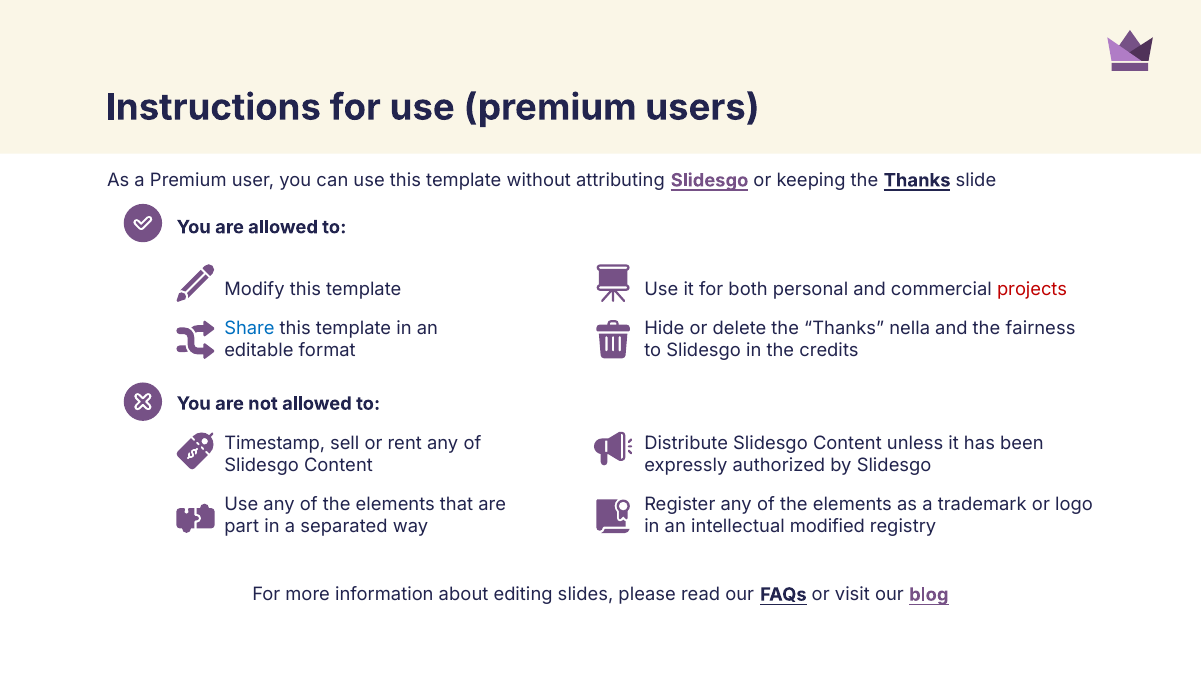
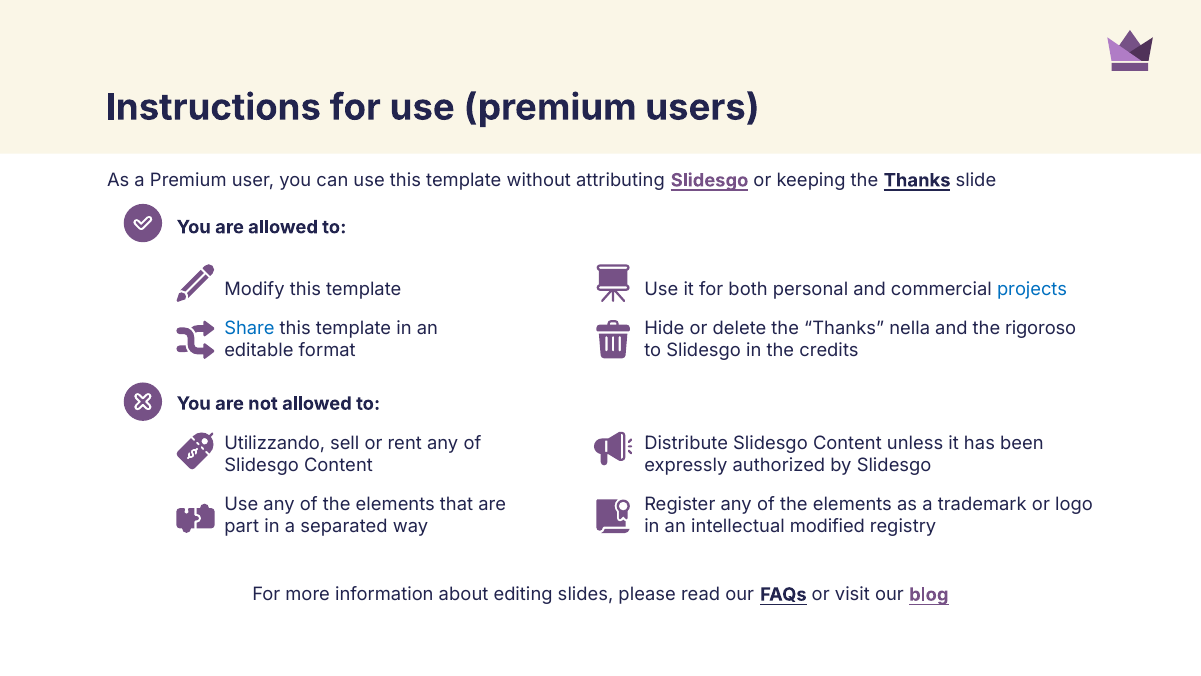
projects colour: red -> blue (1032, 289)
fairness: fairness -> rigoroso (1041, 328)
Timestamp: Timestamp -> Utilizzando (275, 443)
